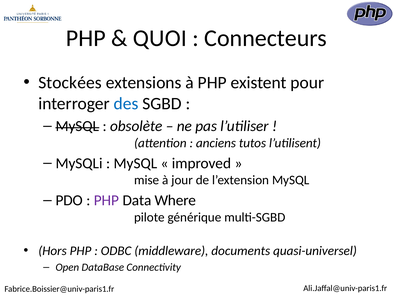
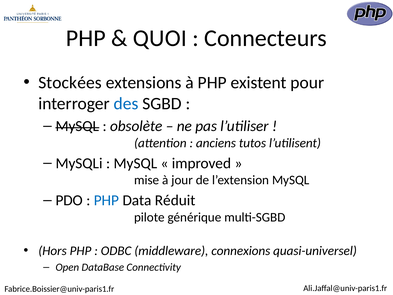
PHP colour: purple -> blue (106, 200)
Where: Where -> Réduit (175, 200)
documents: documents -> connexions (241, 251)
